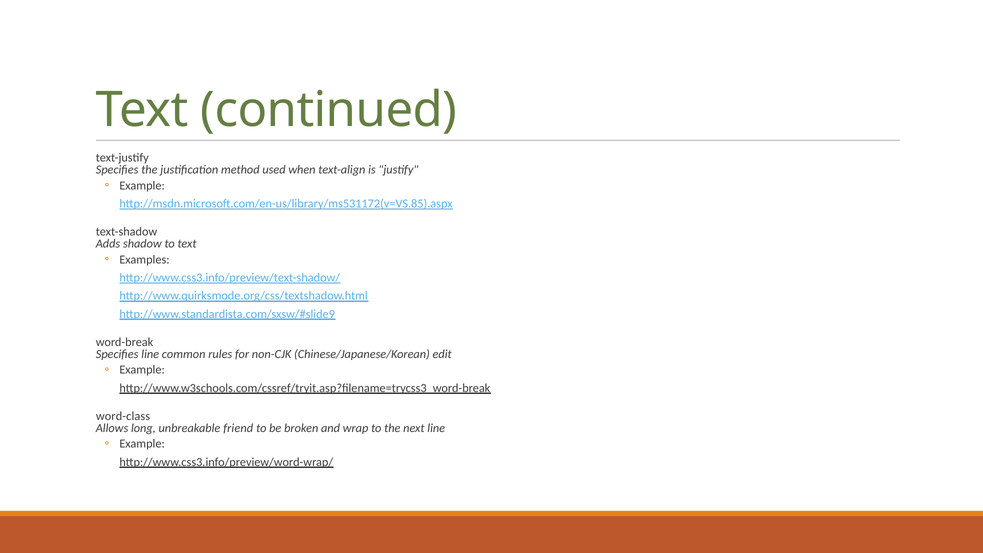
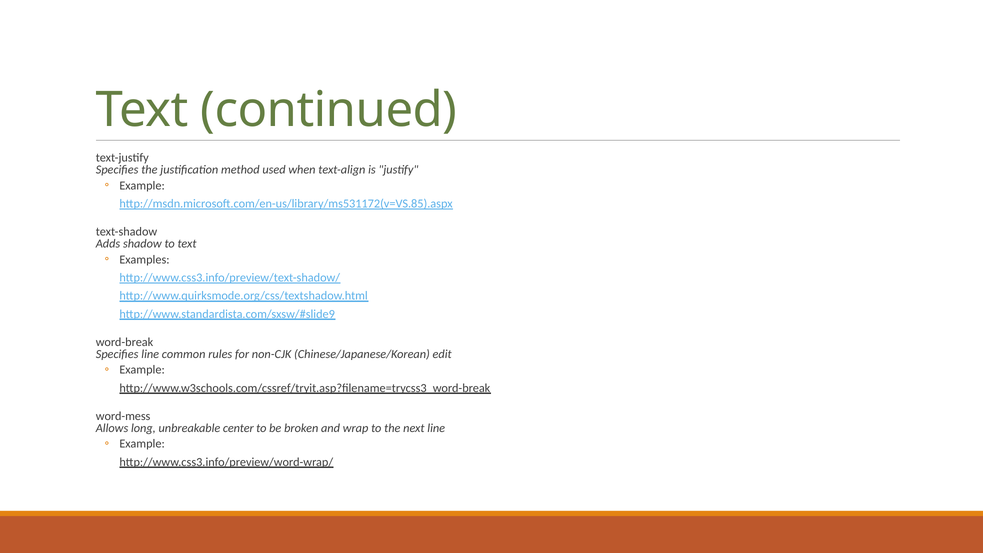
word-class: word-class -> word-mess (123, 416)
friend: friend -> center (238, 428)
